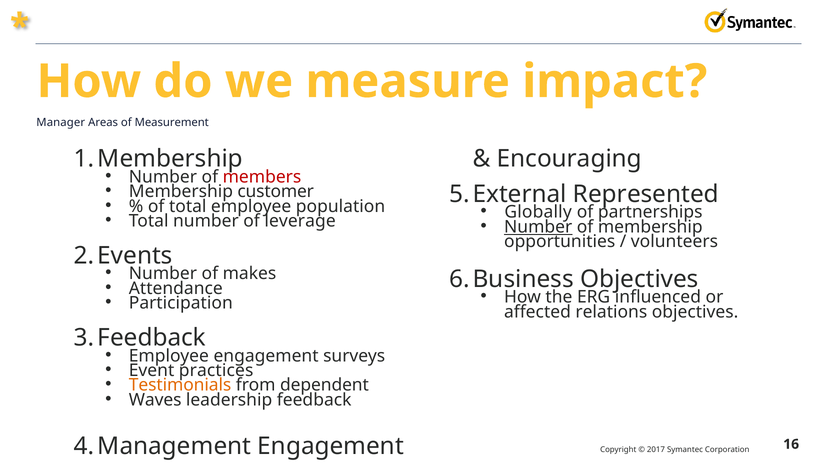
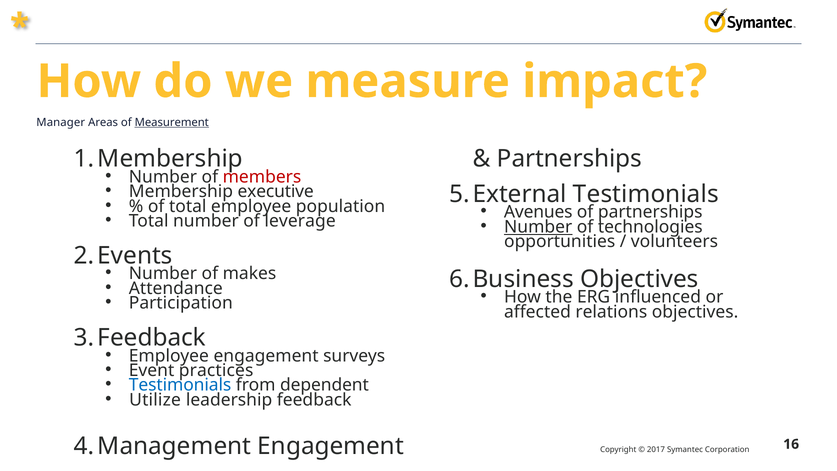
Measurement underline: none -> present (172, 122)
Encouraging: Encouraging -> Partnerships (569, 159)
customer: customer -> executive (276, 192)
Represented: Represented -> Testimonials (646, 194)
Globally: Globally -> Avenues (538, 212)
of membership: membership -> technologies (650, 227)
Testimonials colour: orange -> blue (180, 385)
Waves: Waves -> Utilize (155, 400)
